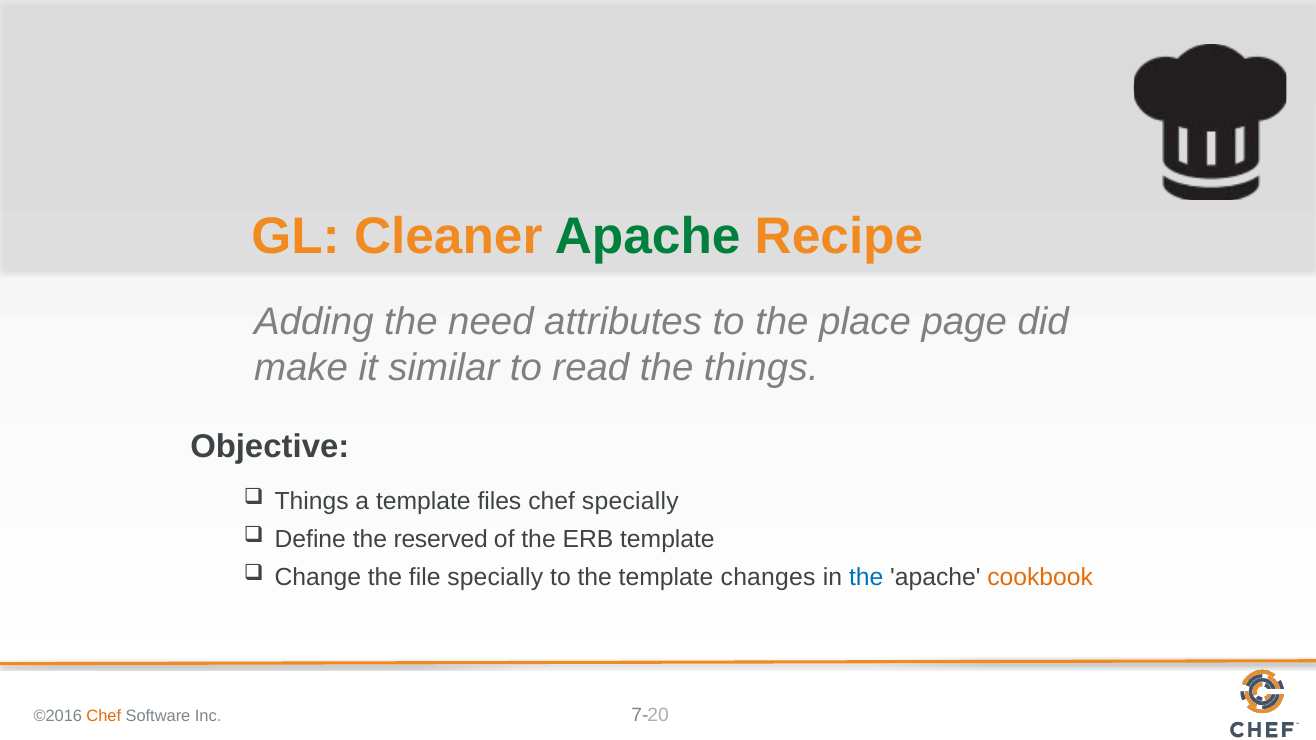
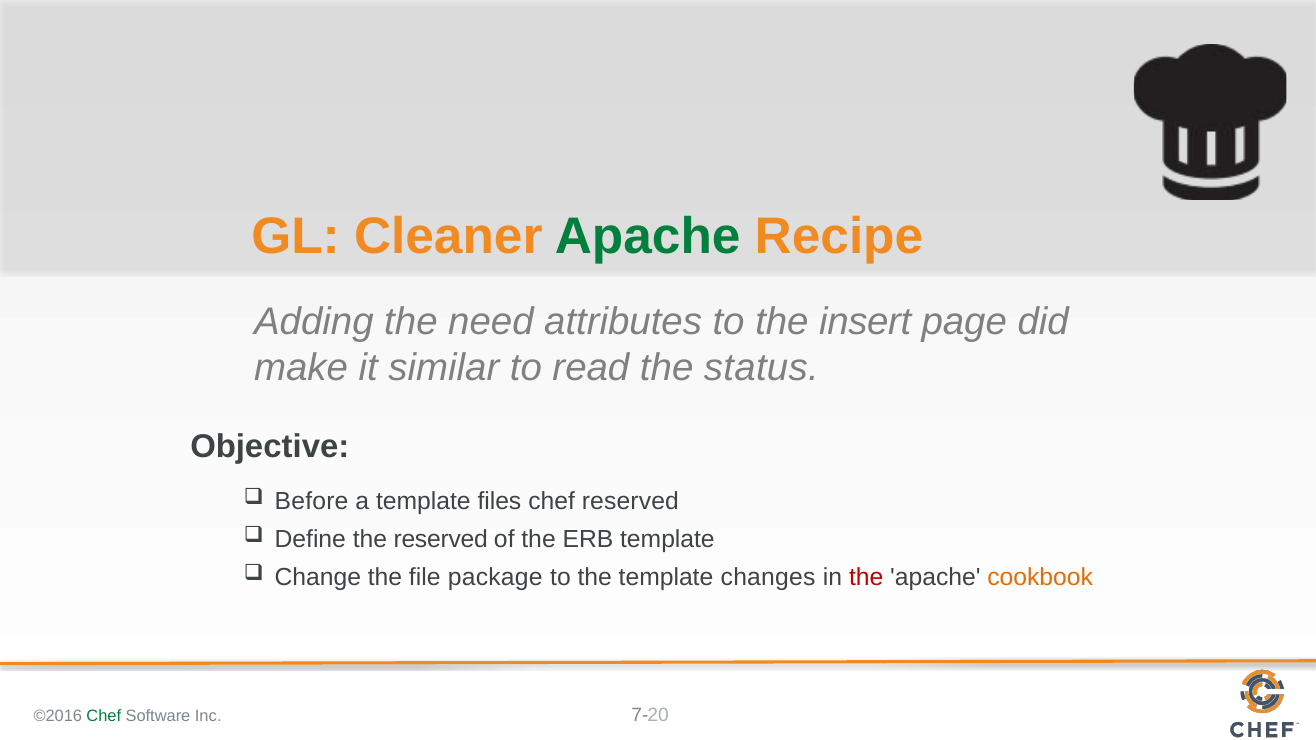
place: place -> insert (865, 322)
the things: things -> status (761, 368)
Things: Things -> Before (312, 501)
chef specially: specially -> reserved (630, 501)
file specially: specially -> package (495, 577)
the colour: blue -> red (866, 577)
Chef colour: orange -> green (104, 716)
